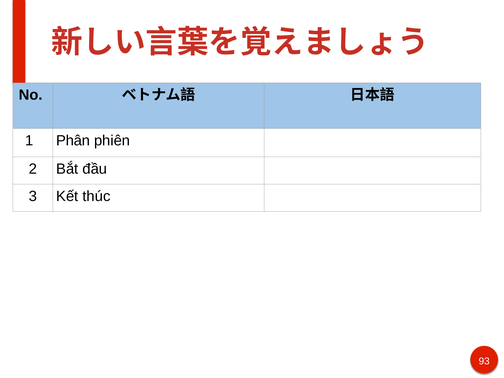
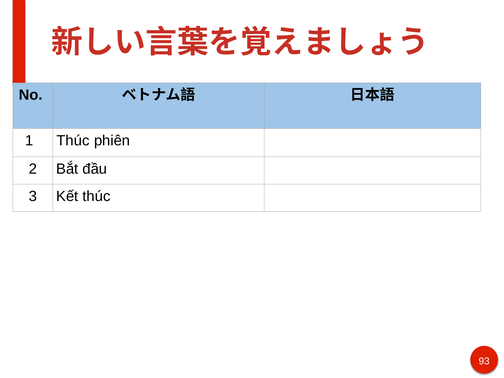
1 Phân: Phân -> Thúc (73, 141)
